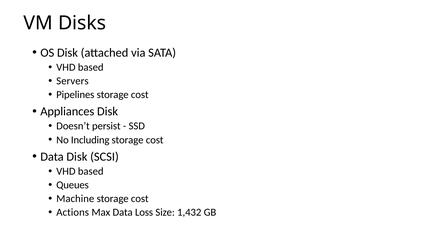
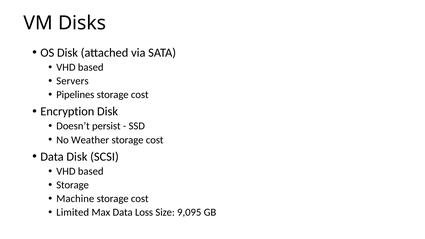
Appliances: Appliances -> Encryption (67, 112)
Including: Including -> Weather (90, 140)
Queues: Queues -> Storage (73, 185)
Actions: Actions -> Limited (73, 212)
1,432: 1,432 -> 9,095 (189, 212)
